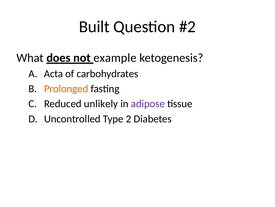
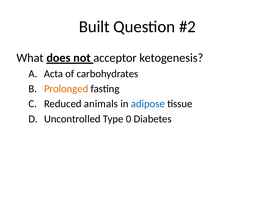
example: example -> acceptor (115, 58)
unlikely: unlikely -> animals (101, 103)
adipose colour: purple -> blue (148, 103)
2: 2 -> 0 (129, 118)
